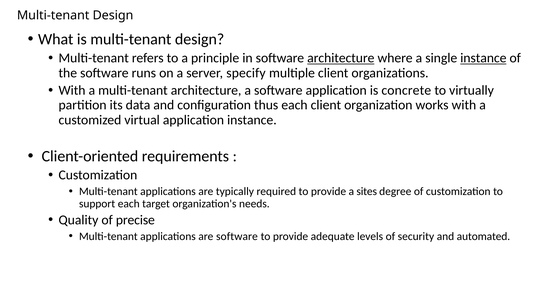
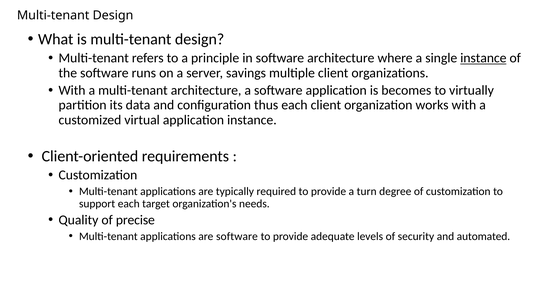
architecture underline: present -> none (341, 58)
specify: specify -> savings (246, 73)
concrete: concrete -> becomes (406, 90)
sites: sites -> turn (367, 191)
